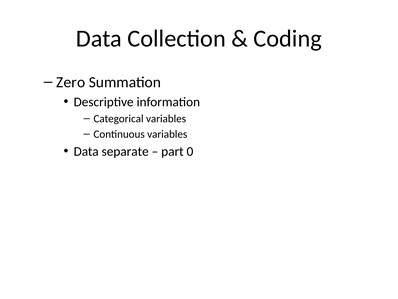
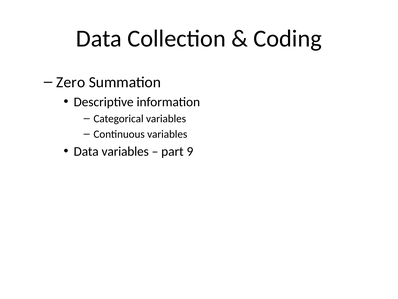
Data separate: separate -> variables (125, 151)
0: 0 -> 9 (190, 151)
